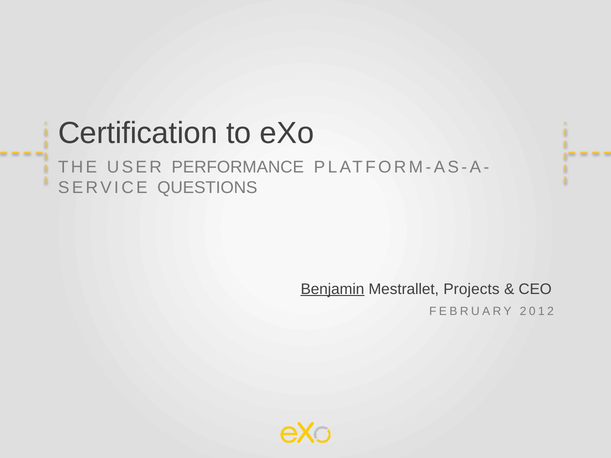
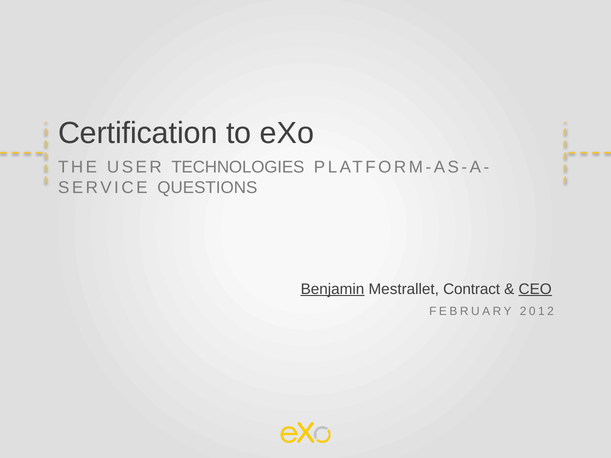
PERFORMANCE: PERFORMANCE -> TECHNOLOGIES (238, 167)
Projects: Projects -> Contract (472, 289)
CEO underline: none -> present (535, 289)
